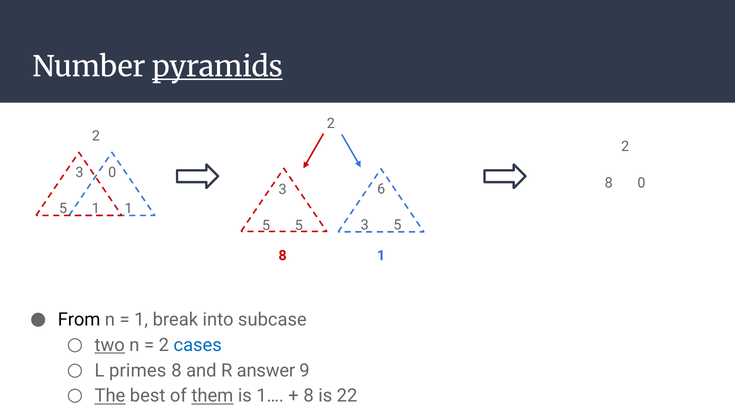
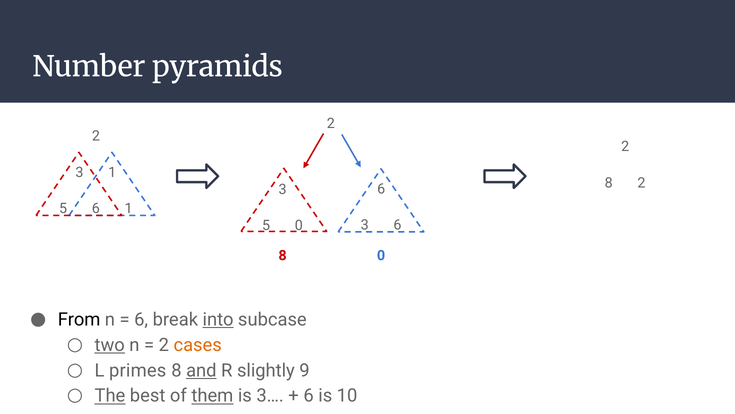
pyramids underline: present -> none (217, 67)
3 0: 0 -> 1 (112, 172)
8 0: 0 -> 2 (641, 183)
5 1: 1 -> 6 (96, 208)
5: 5 -> 6 (397, 225)
5 5: 5 -> 0 (299, 225)
8 1: 1 -> 0 (381, 255)
1: 1 -> 6 (141, 319)
into underline: none -> present (218, 319)
cases colour: blue -> orange (198, 345)
and underline: none -> present (201, 370)
answer: answer -> slightly (266, 370)
1…: 1… -> 3… (270, 395)
8: 8 -> 6 (309, 395)
22: 22 -> 10 (347, 395)
